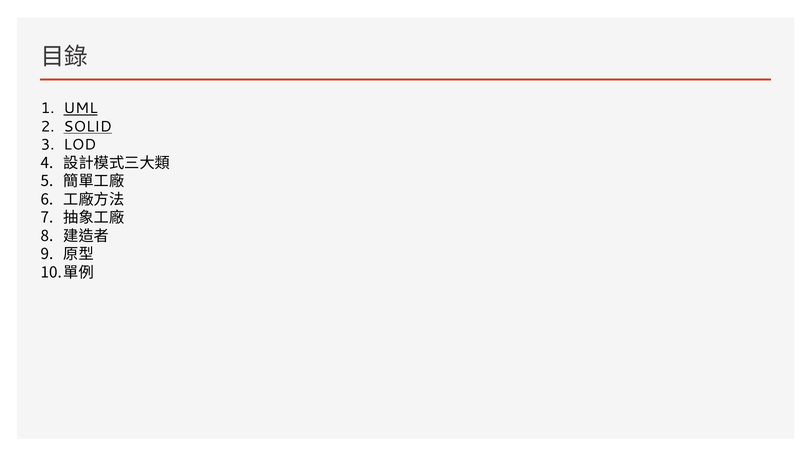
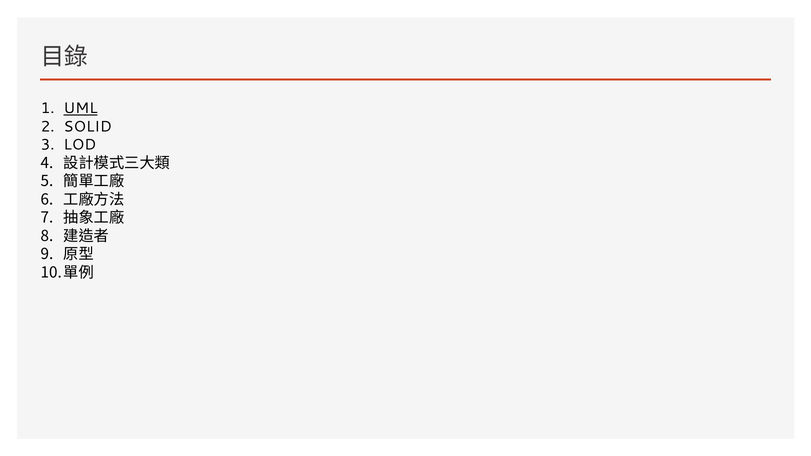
SOLID underline: present -> none (88, 127)
